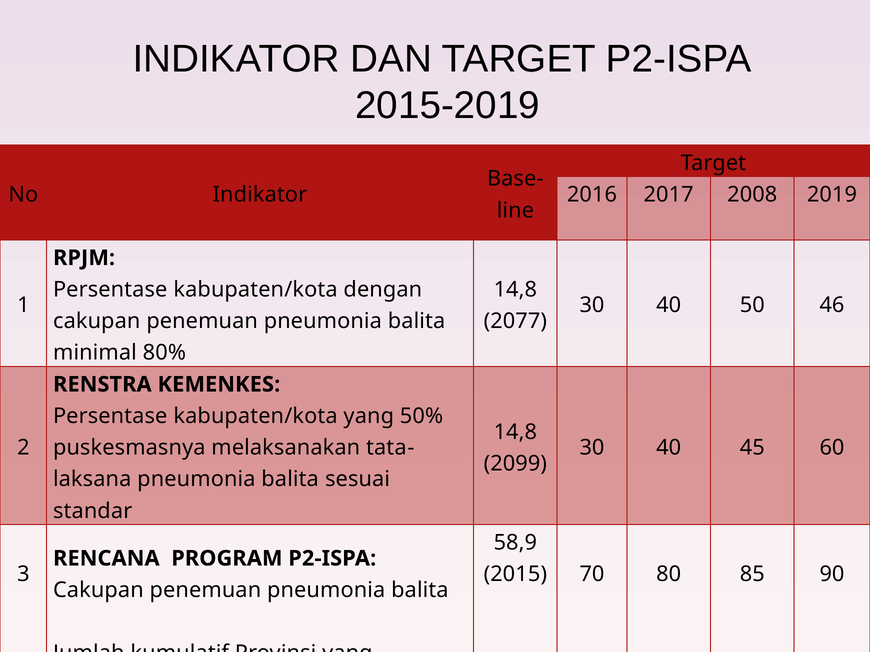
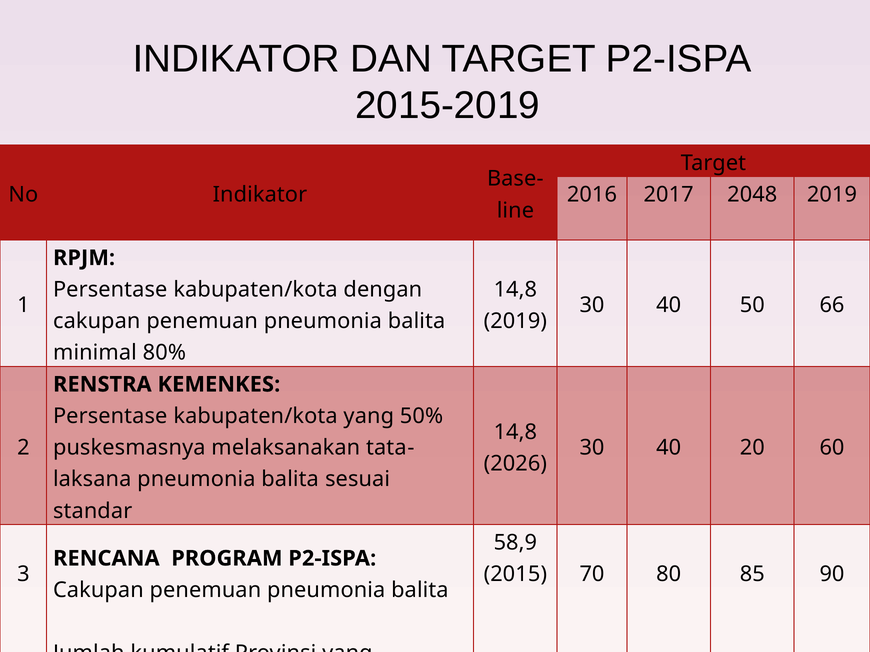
2008: 2008 -> 2048 (752, 195)
46: 46 -> 66 (832, 306)
2077: 2077 -> 2019 (515, 321)
40 45: 45 -> 20 (752, 448)
2099: 2099 -> 2026 (515, 464)
